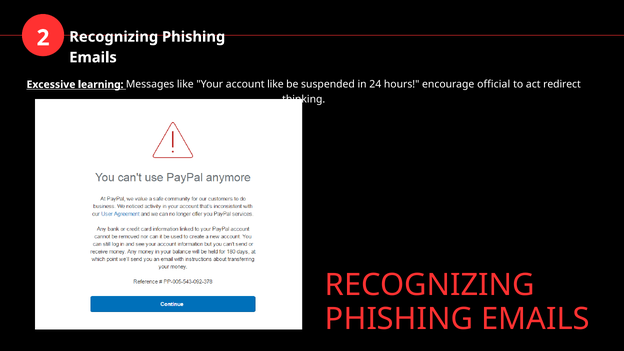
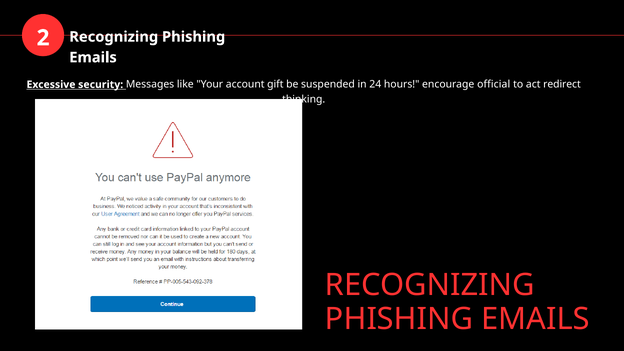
learning: learning -> security (101, 85)
account like: like -> gift (275, 85)
